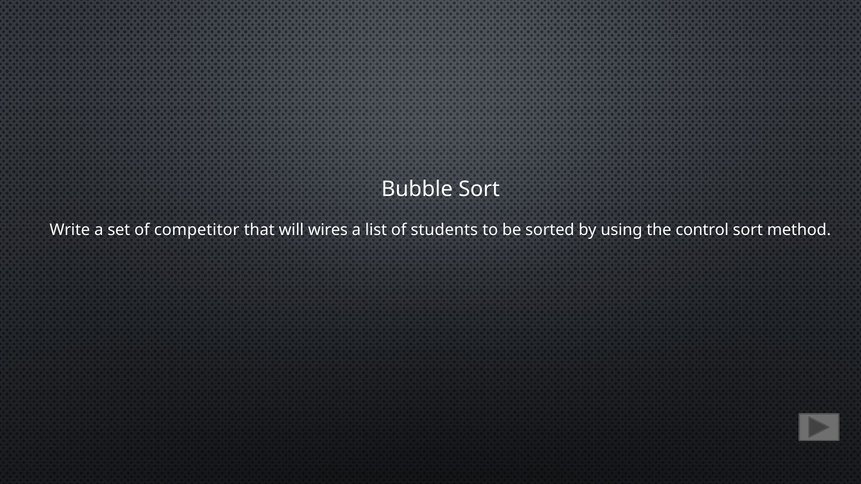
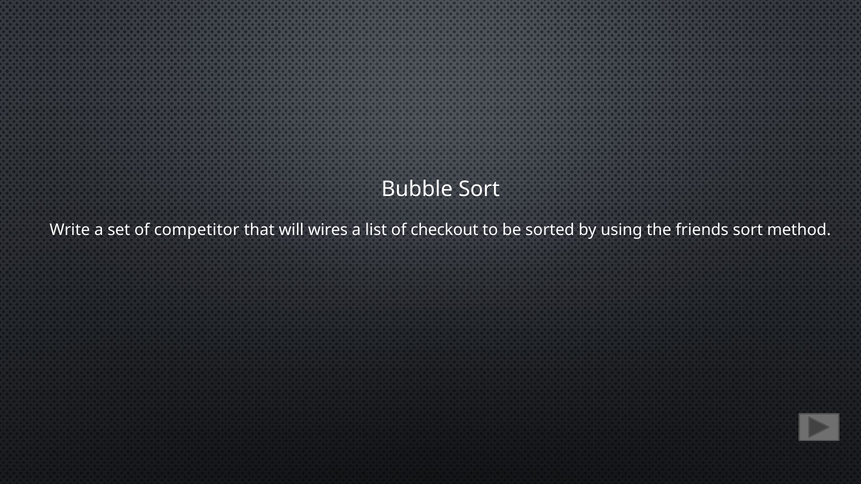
students: students -> checkout (444, 230)
control: control -> friends (702, 230)
